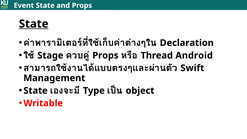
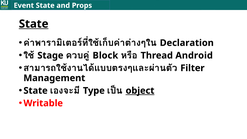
Props: Props -> Block (105, 55)
Swift: Swift -> Filter (192, 68)
object underline: none -> present (140, 91)
